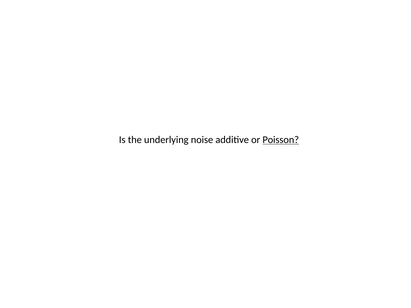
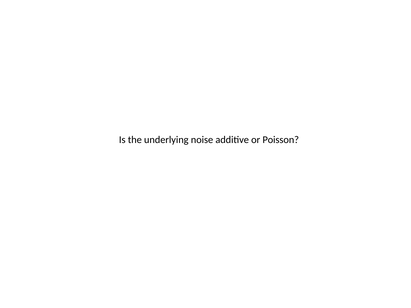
Poisson underline: present -> none (281, 140)
